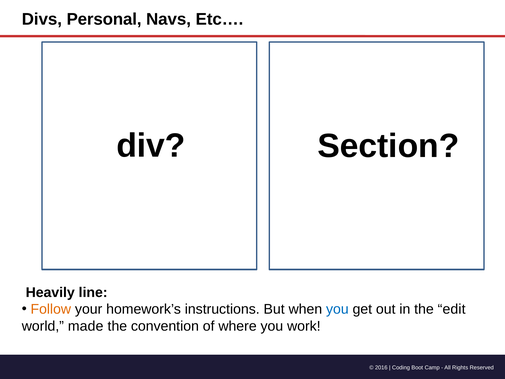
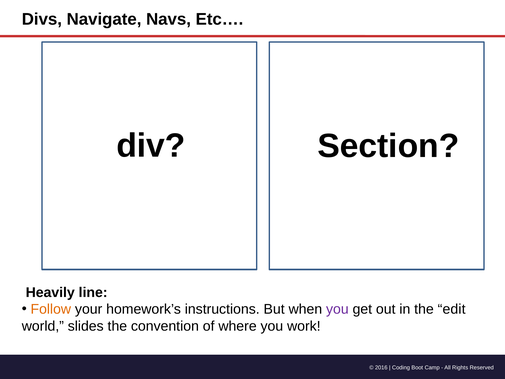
Personal: Personal -> Navigate (104, 19)
you colour: blue -> purple (337, 309)
made: made -> slides (86, 326)
